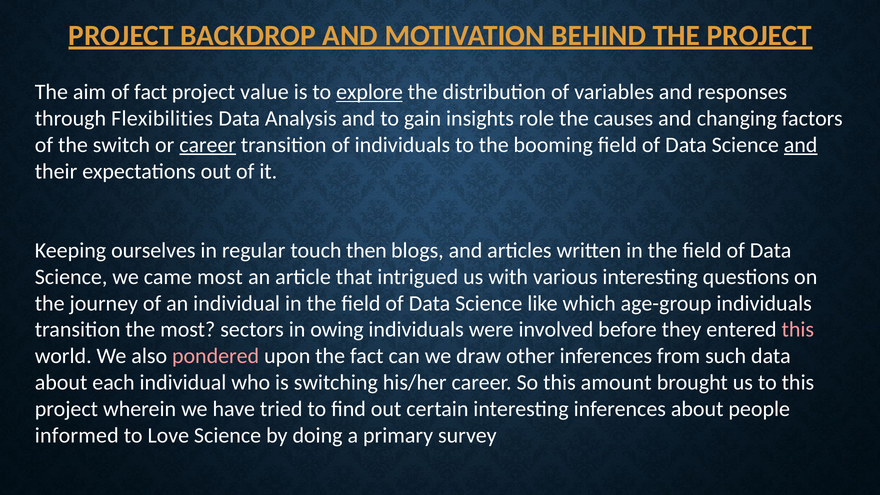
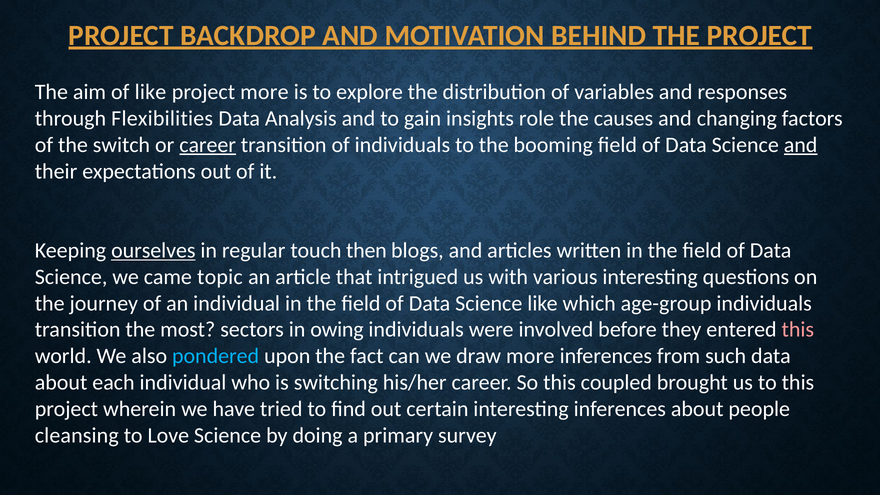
of fact: fact -> like (150, 92)
project value: value -> more (264, 92)
explore underline: present -> none (370, 92)
ourselves underline: none -> present (153, 250)
came most: most -> topic (220, 277)
pondered colour: pink -> light blue (216, 356)
draw other: other -> more (530, 356)
amount: amount -> coupled (616, 382)
informed: informed -> cleansing (77, 435)
